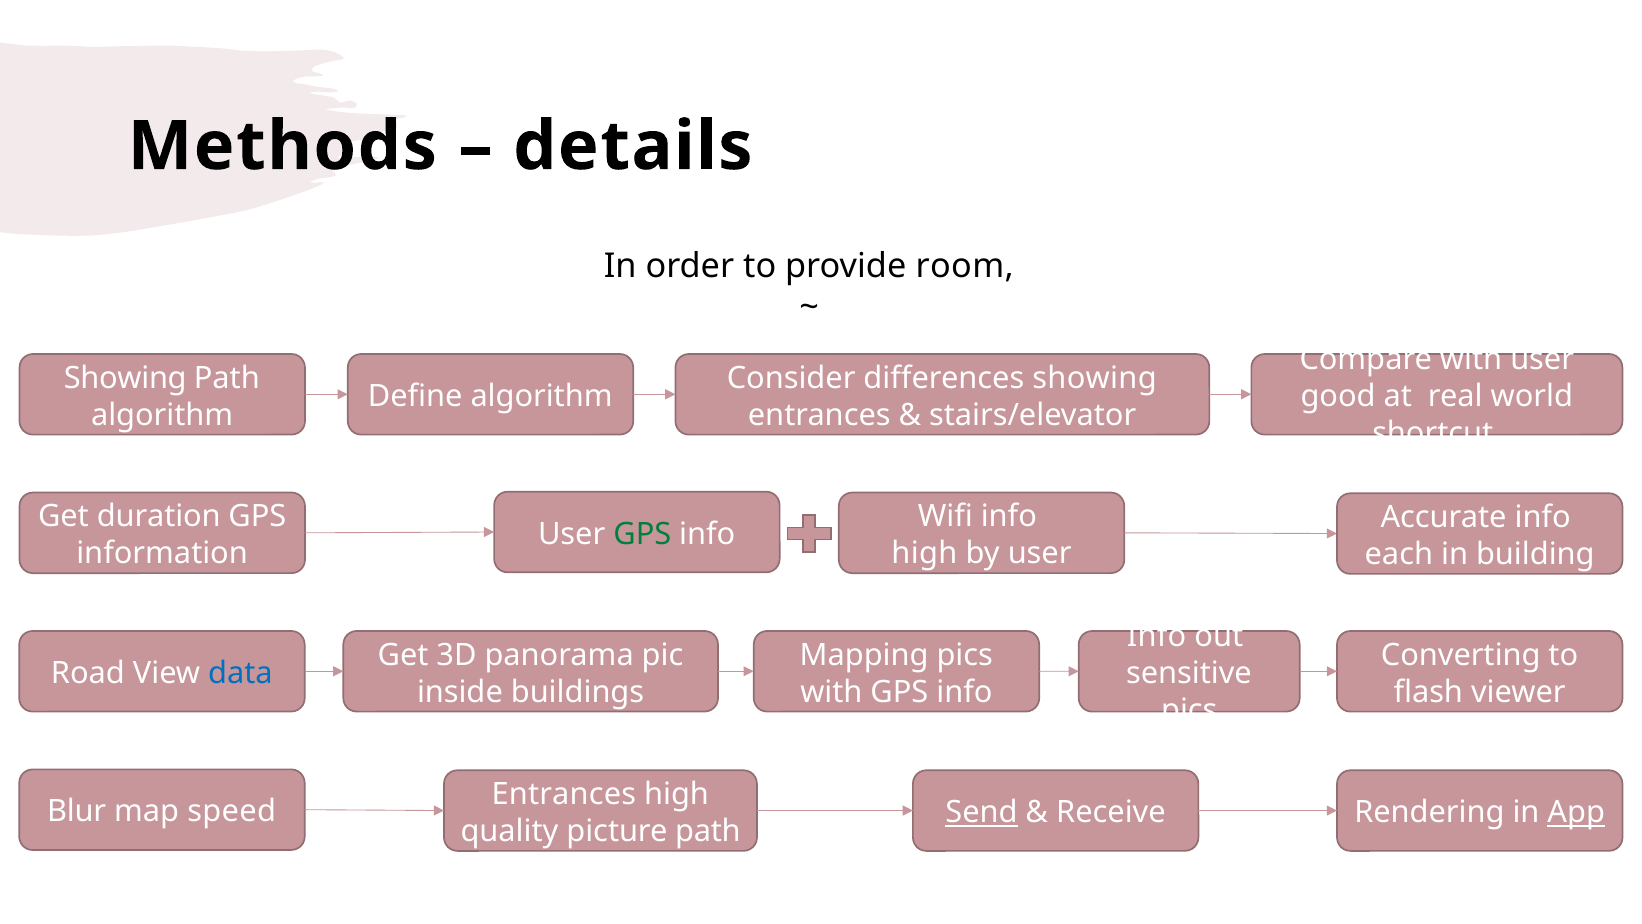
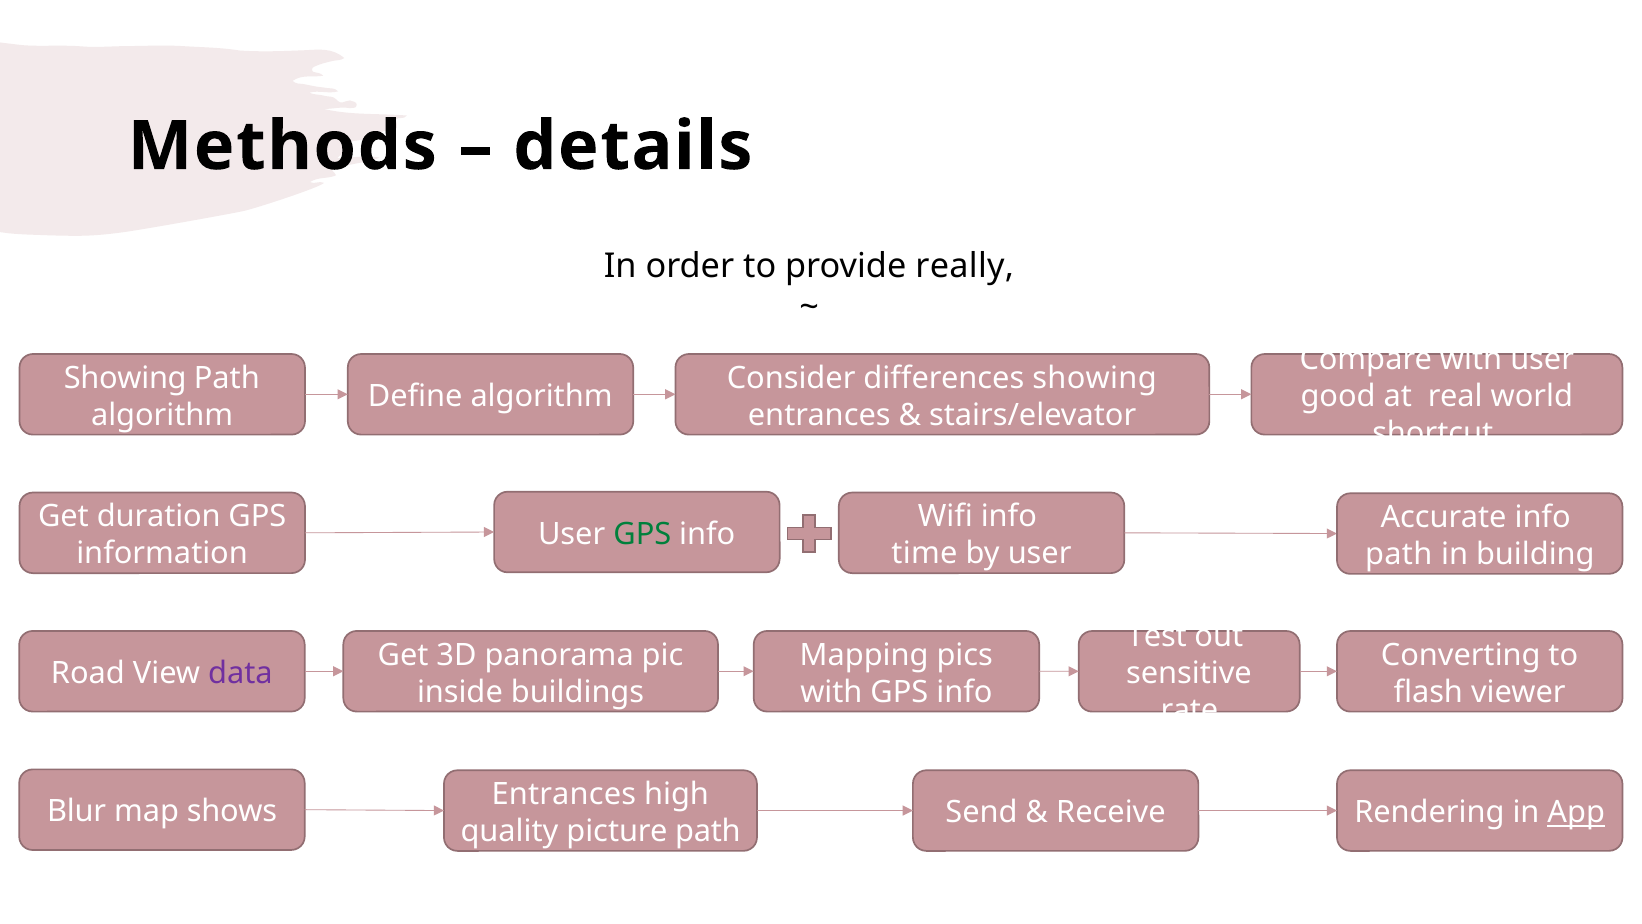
room: room -> really (965, 266)
high: high -> time (924, 553)
each: each -> path (1399, 554)
Info: Info -> Test (1157, 636)
data colour: blue -> purple (240, 673)
pics: pics -> rate (1189, 710)
speed: speed -> shows (232, 811)
Send underline: present -> none (982, 812)
